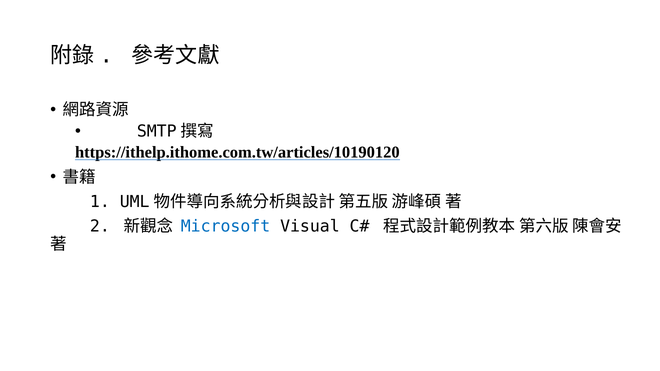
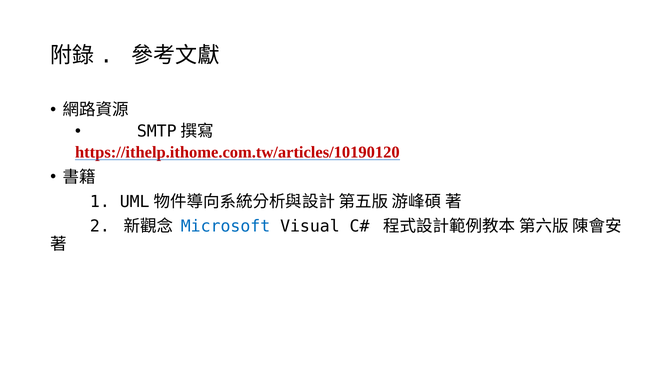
https://ithelp.ithome.com.tw/articles/10190120 colour: black -> red (237, 153)
